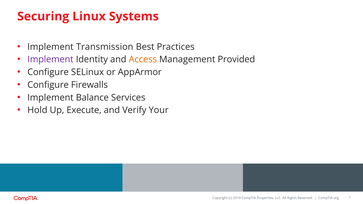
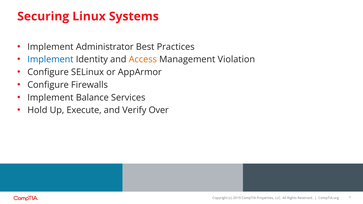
Transmission: Transmission -> Administrator (105, 47)
Implement colour: purple -> blue (50, 60)
Provided: Provided -> Violation (236, 60)
Your: Your -> Over (159, 110)
